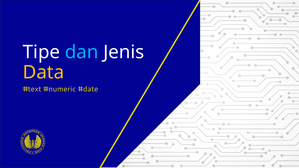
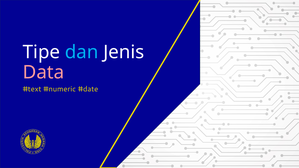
Data colour: yellow -> pink (43, 72)
